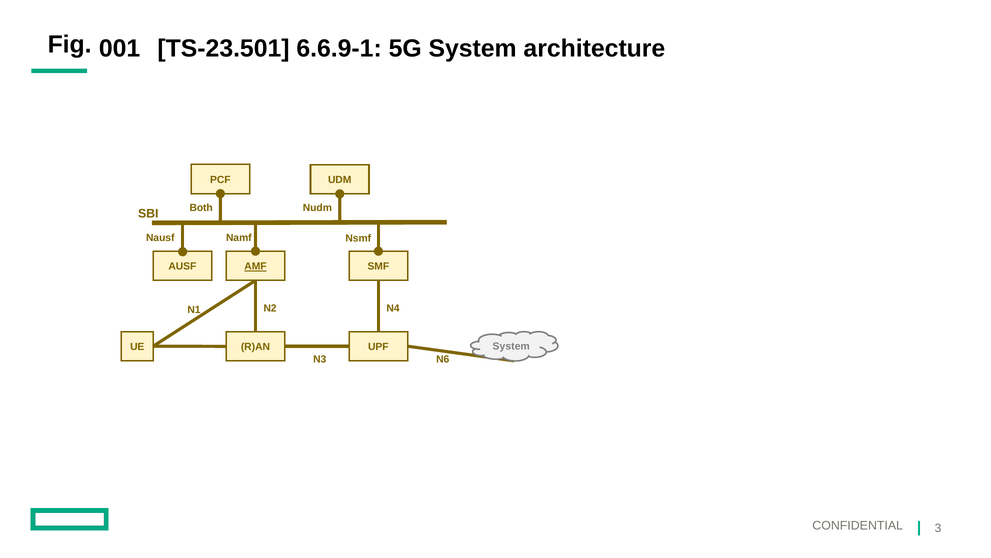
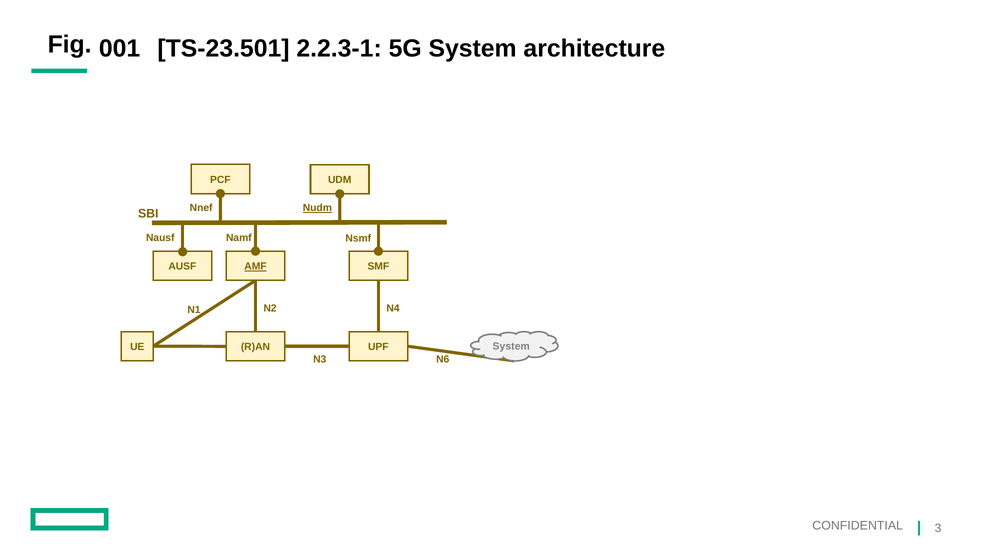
6.6.9-1: 6.6.9-1 -> 2.2.3-1 (339, 48)
Both: Both -> Nnef (201, 208)
Nudm underline: none -> present (317, 208)
